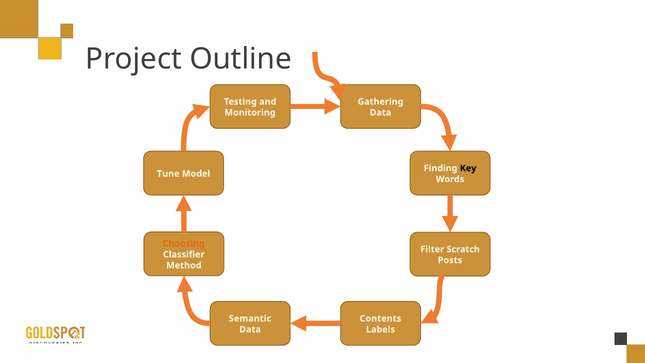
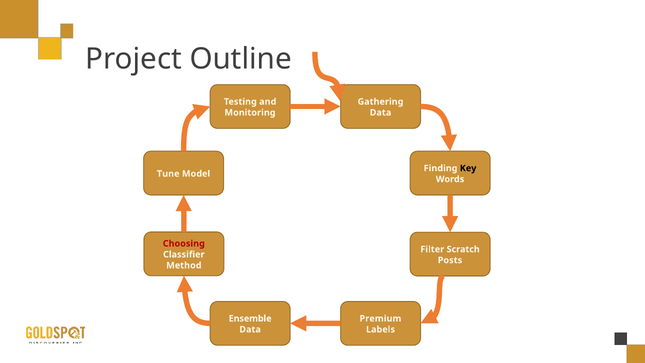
Choosing colour: orange -> red (184, 243)
Semantic: Semantic -> Ensemble (250, 318)
Contents: Contents -> Premium (380, 318)
